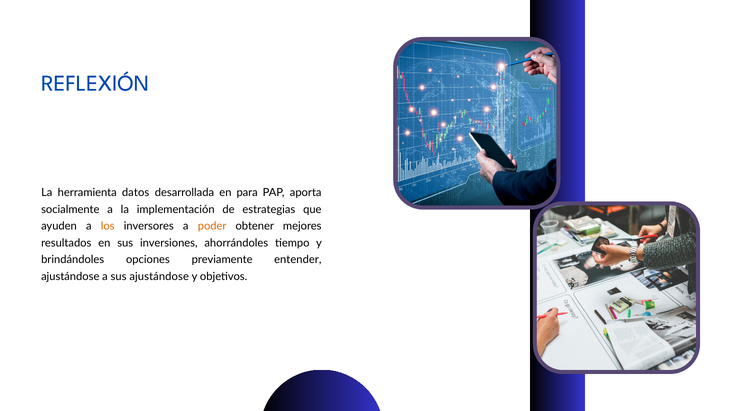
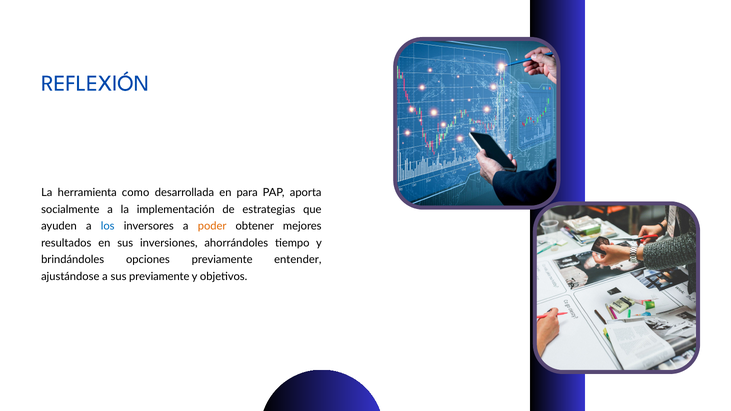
datos: datos -> como (136, 193)
los colour: orange -> blue (108, 226)
sus ajustándose: ajustándose -> previamente (159, 277)
